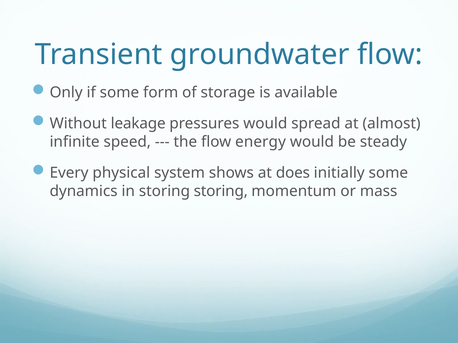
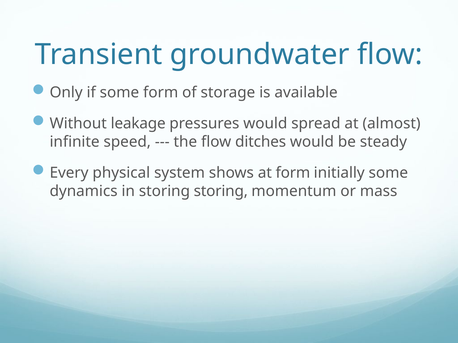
energy: energy -> ditches (261, 142)
at does: does -> form (293, 173)
